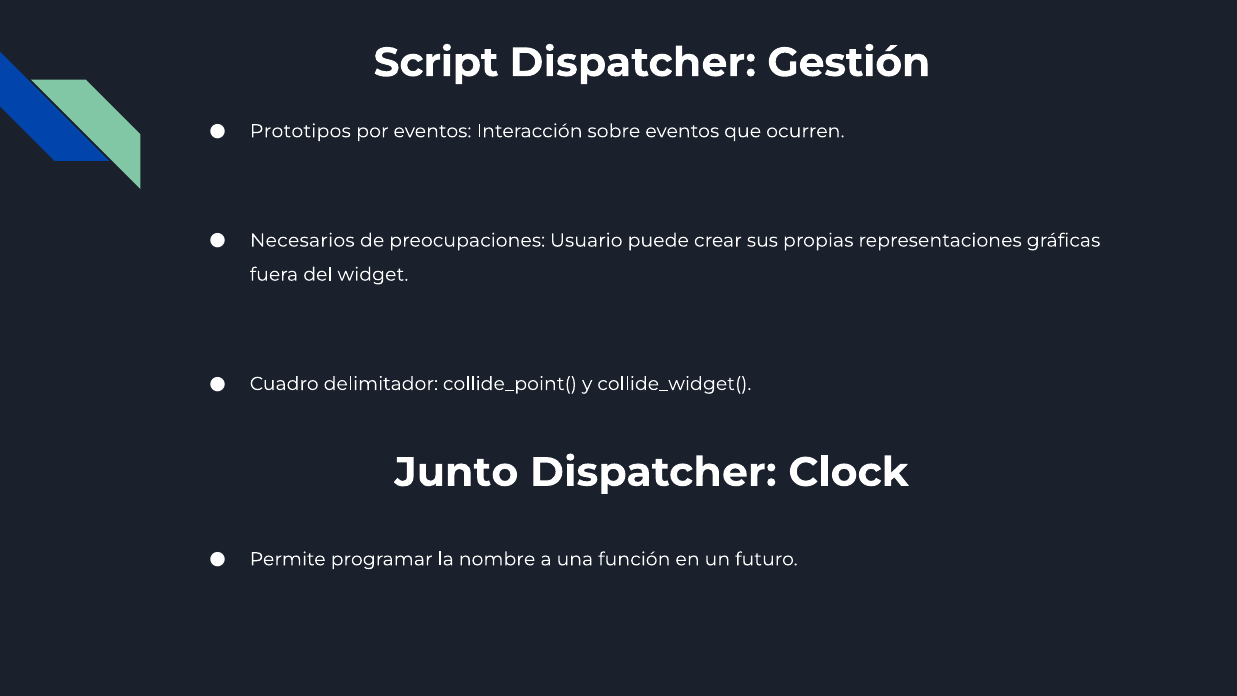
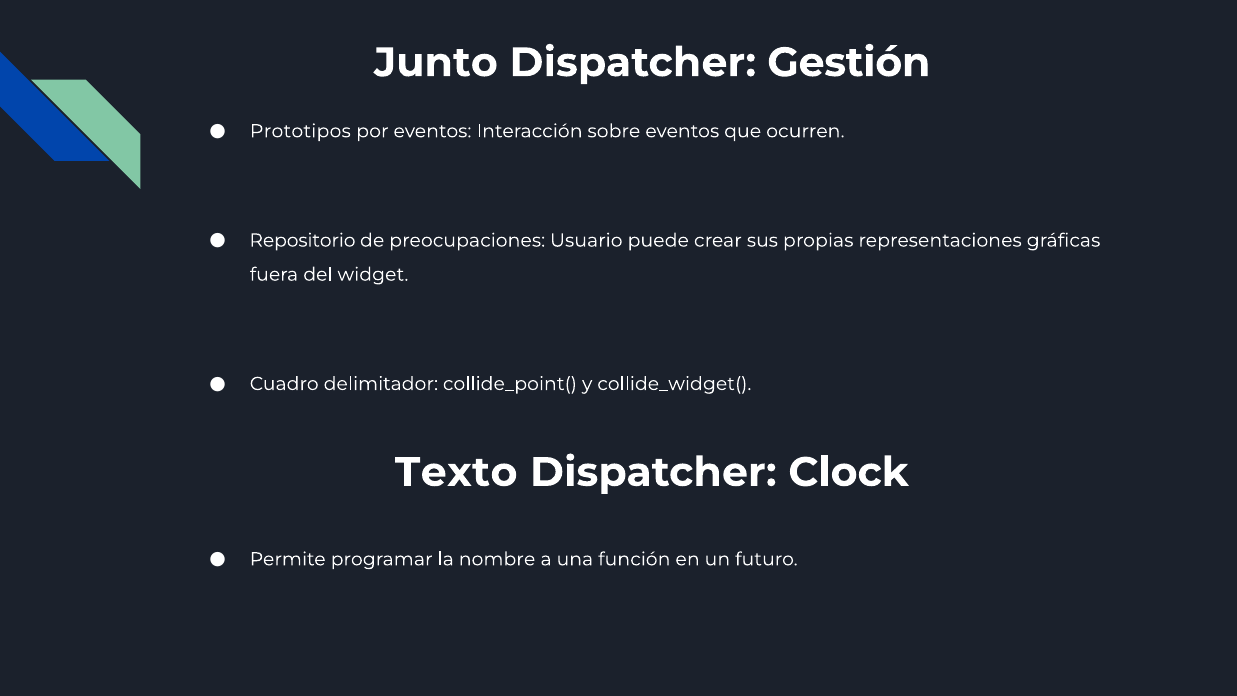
Script: Script -> Junto (436, 63)
Necesarios: Necesarios -> Repositorio (302, 240)
Junto: Junto -> Texto (456, 472)
